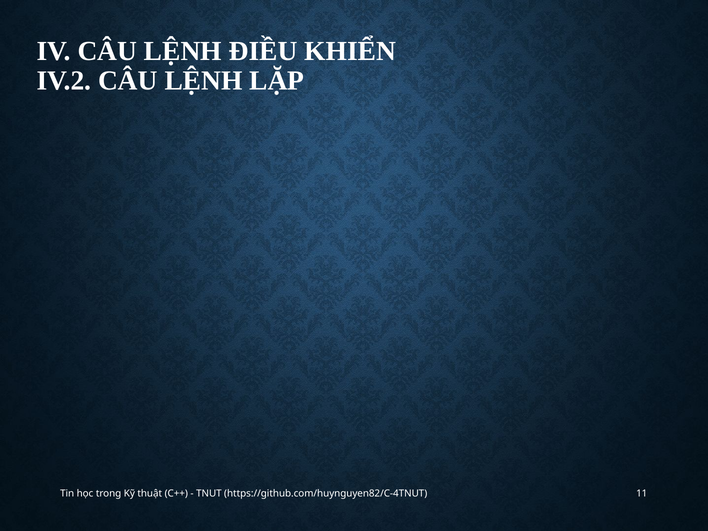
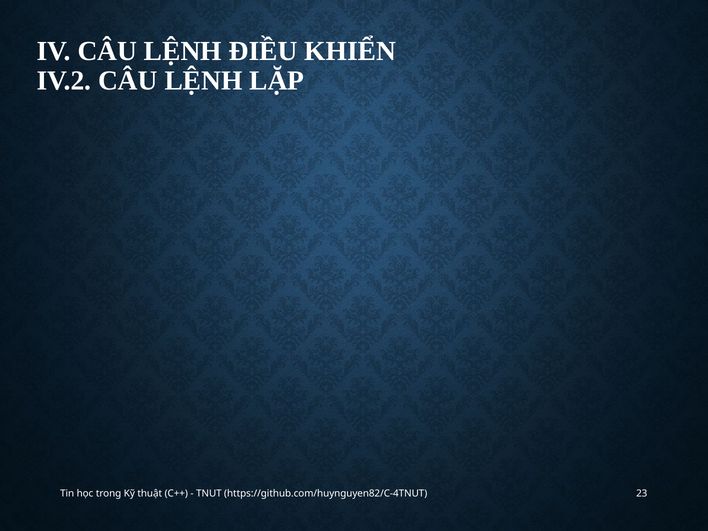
11: 11 -> 23 (642, 494)
